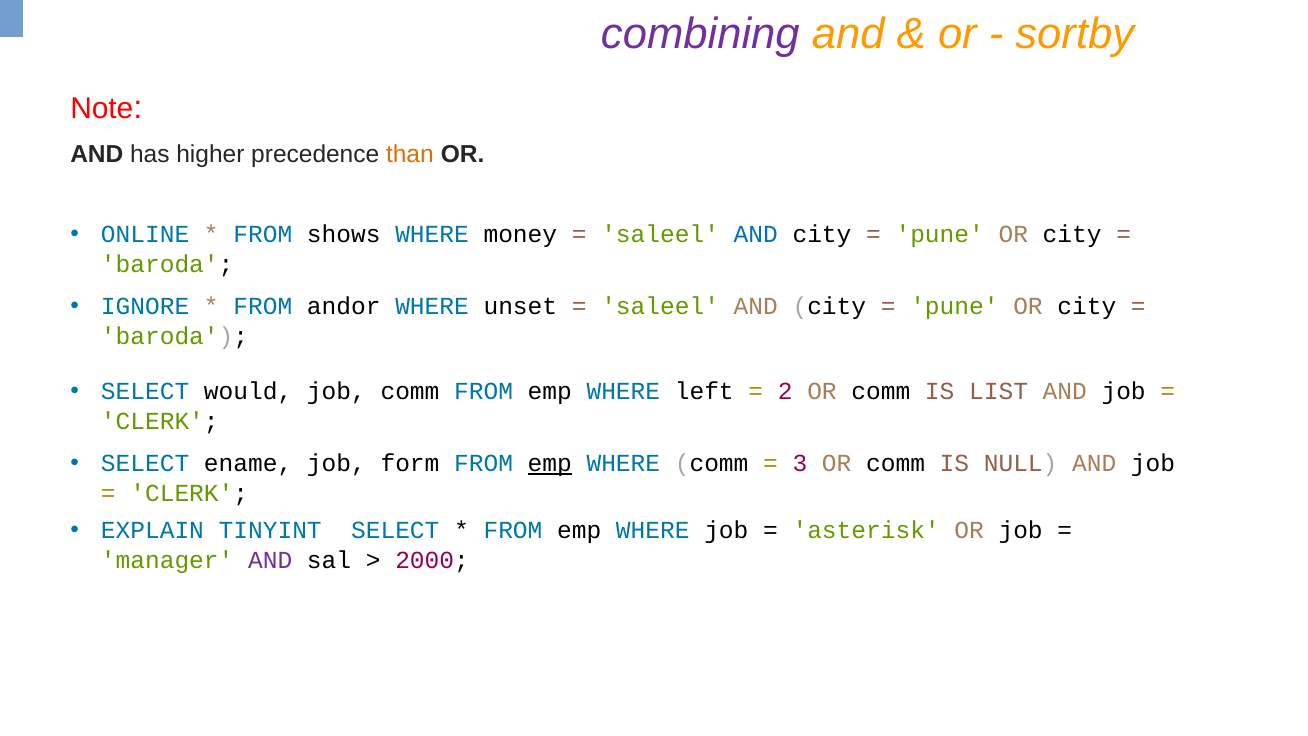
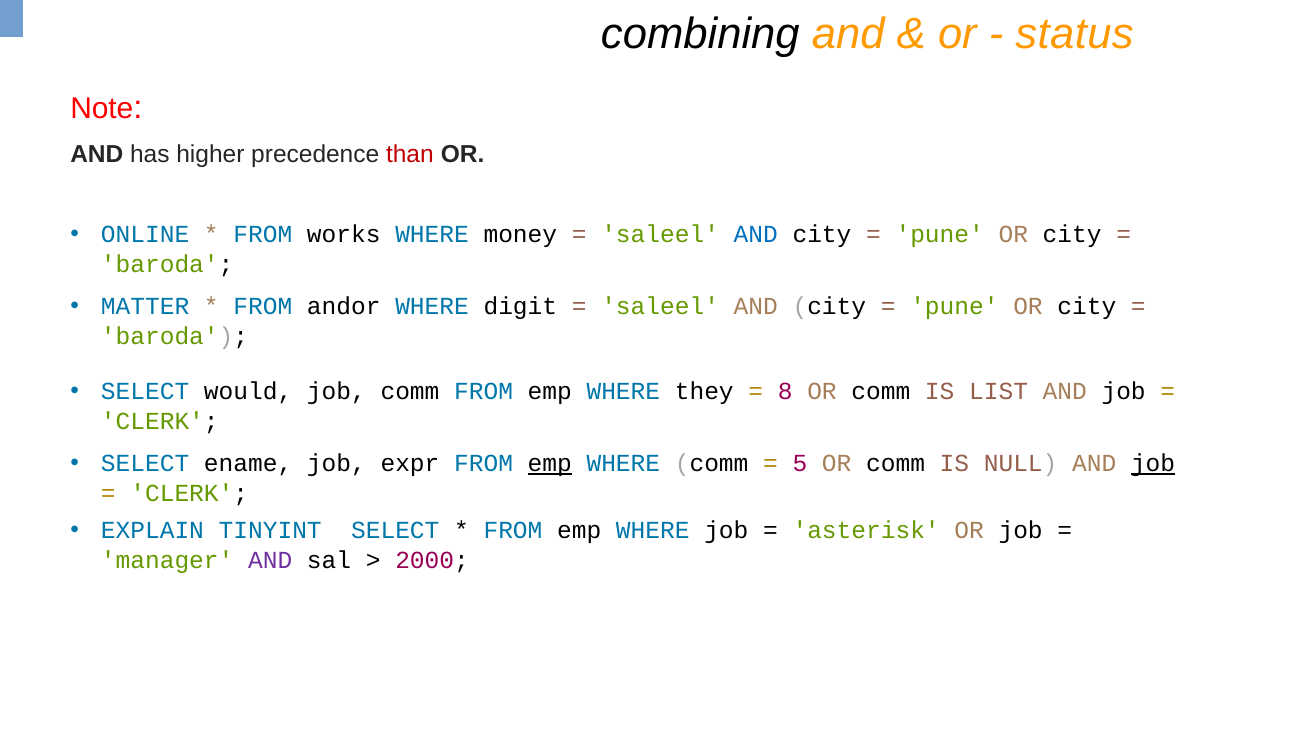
combining colour: purple -> black (700, 34)
sortby: sortby -> status (1075, 34)
than colour: orange -> red (410, 155)
shows: shows -> works (344, 235)
IGNORE: IGNORE -> MATTER (145, 307)
unset: unset -> digit (520, 307)
left: left -> they (704, 391)
2: 2 -> 8 (785, 391)
form: form -> expr (410, 463)
3: 3 -> 5 (800, 463)
job underline: none -> present (1153, 463)
